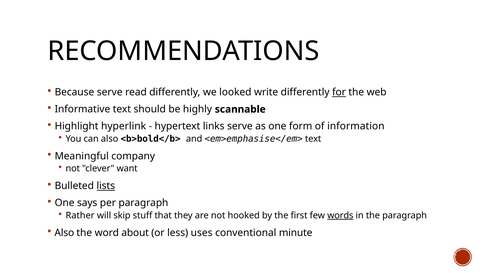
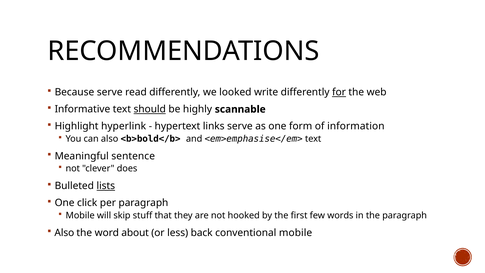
should underline: none -> present (150, 109)
company: company -> sentence (133, 156)
want: want -> does (127, 168)
says: says -> click (87, 203)
Rather: Rather -> Mobile (80, 215)
words underline: present -> none (340, 215)
uses: uses -> back (202, 233)
conventional minute: minute -> mobile (296, 233)
